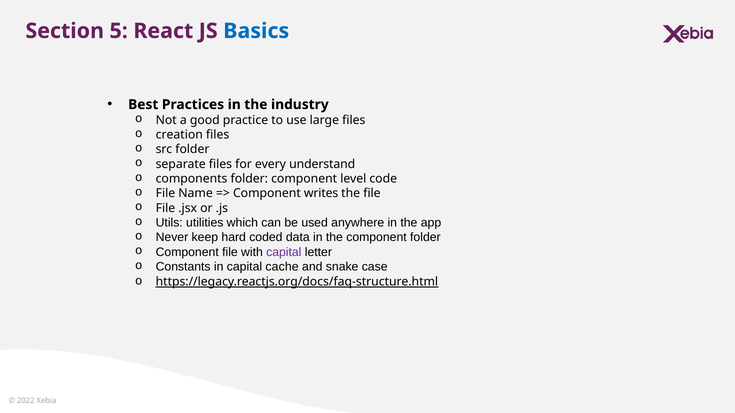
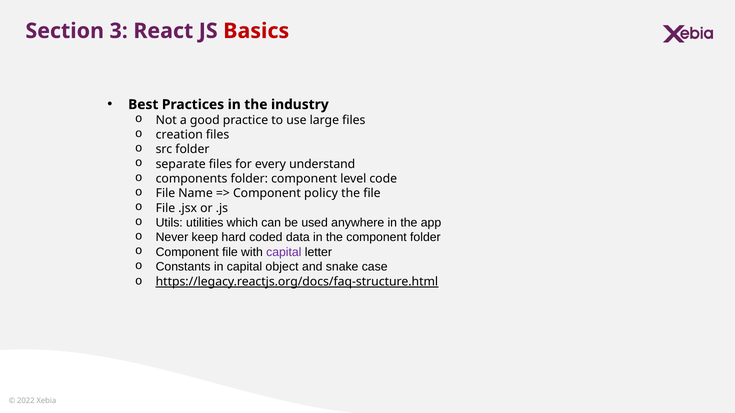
5: 5 -> 3 (119, 31)
Basics colour: blue -> red (256, 31)
writes: writes -> policy (321, 194)
cache: cache -> object (282, 267)
